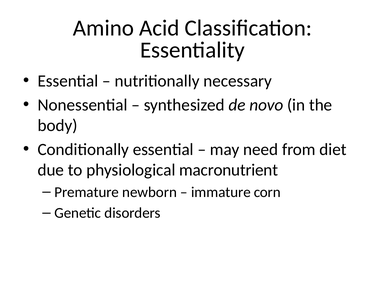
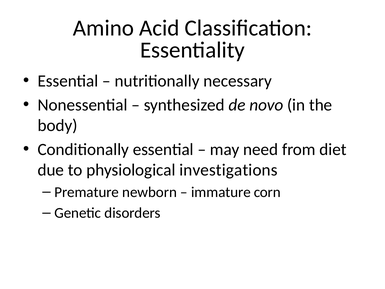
macronutrient: macronutrient -> investigations (228, 170)
